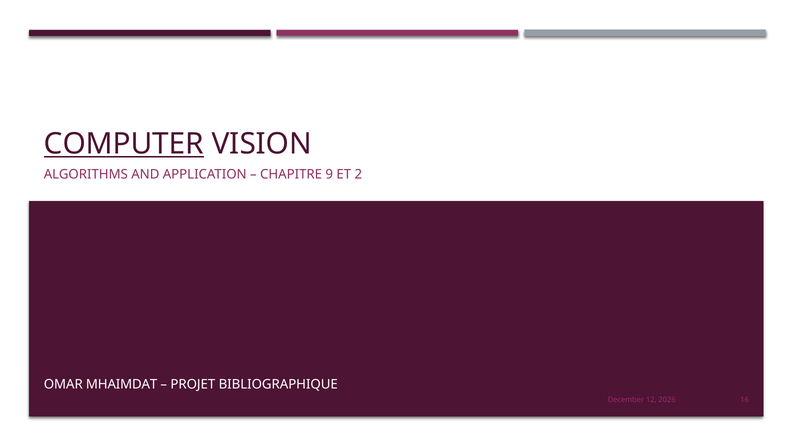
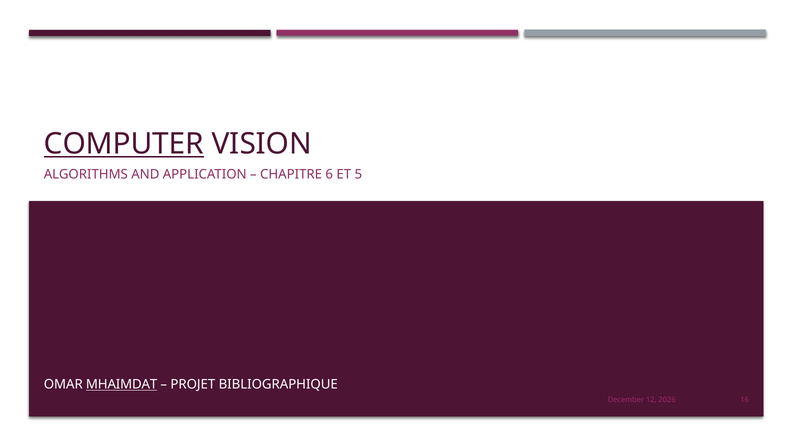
9: 9 -> 6 (329, 175)
2: 2 -> 5 (358, 175)
MHAIMDAT underline: none -> present (122, 385)
